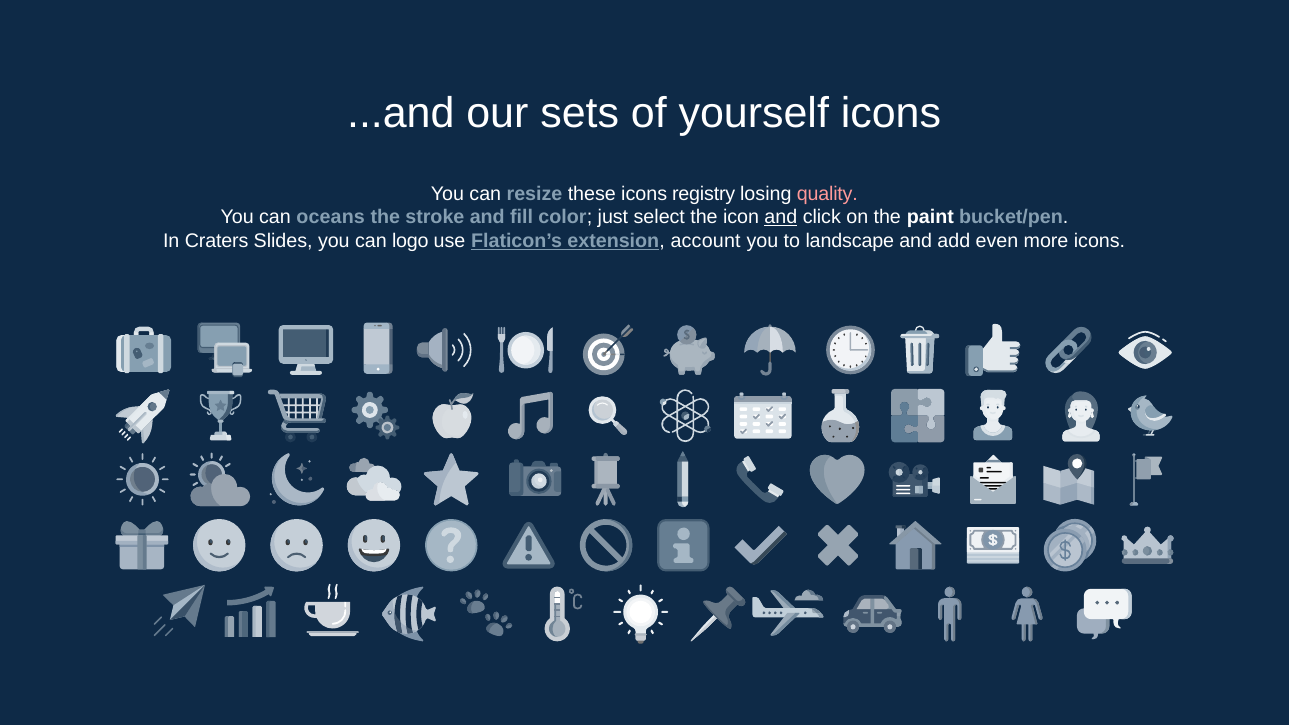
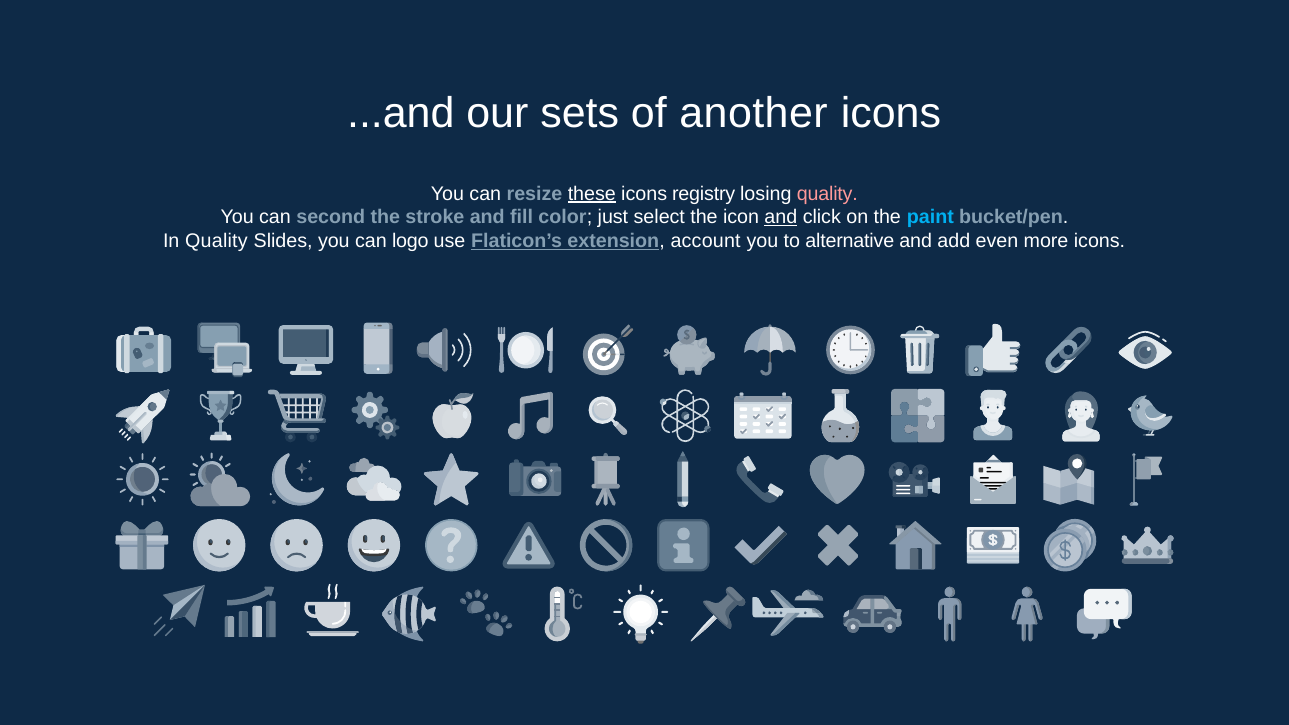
yourself: yourself -> another (754, 114)
these underline: none -> present (592, 194)
oceans: oceans -> second (331, 217)
paint colour: white -> light blue (930, 217)
In Craters: Craters -> Quality (216, 241)
landscape: landscape -> alternative (850, 241)
